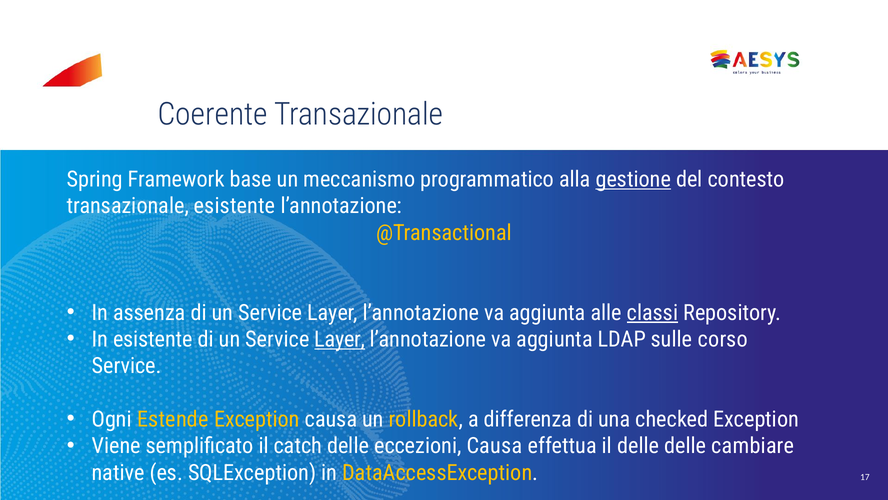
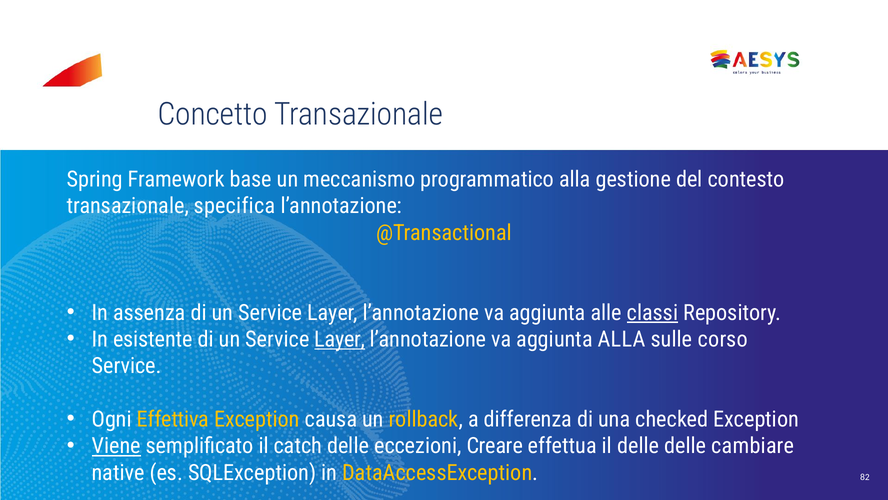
Coerente: Coerente -> Concetto (213, 114)
gestione underline: present -> none (633, 179)
transazionale esistente: esistente -> specifica (235, 206)
aggiunta LDAP: LDAP -> ALLA (622, 339)
Estende: Estende -> Effettiva (173, 419)
Viene underline: none -> present (116, 446)
eccezioni Causa: Causa -> Creare (495, 446)
17: 17 -> 82 (865, 477)
